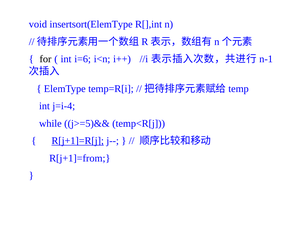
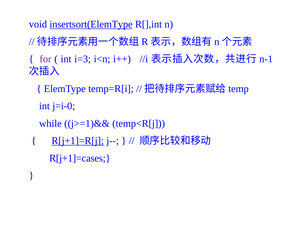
insertsort(ElemType underline: none -> present (91, 24)
for colour: black -> purple (45, 59)
i=6: i=6 -> i=3 (83, 59)
j=i-4: j=i-4 -> j=i-0 (64, 106)
j>=5)&&: j>=5)&& -> j>=1)&& (87, 123)
R[j+1]=from: R[j+1]=from -> R[j+1]=cases (80, 158)
